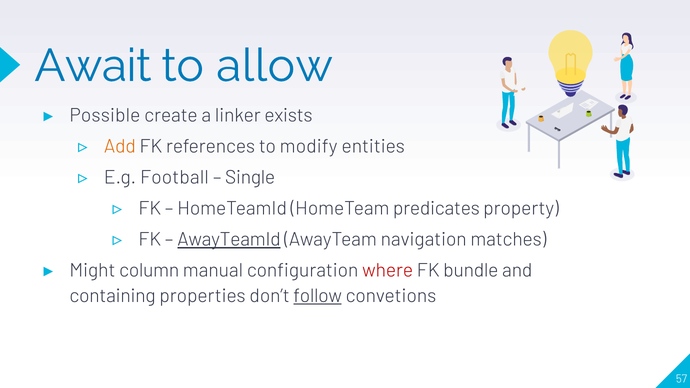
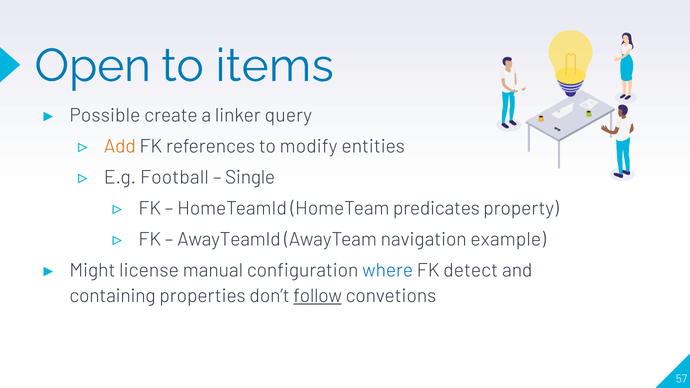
Await: Await -> Open (93, 66)
allow: allow -> items (275, 66)
exists: exists -> query (288, 115)
AwayTeamId underline: present -> none (229, 240)
matches: matches -> example (508, 240)
column: column -> license (149, 271)
where colour: red -> blue (388, 271)
bundle: bundle -> detect (471, 271)
